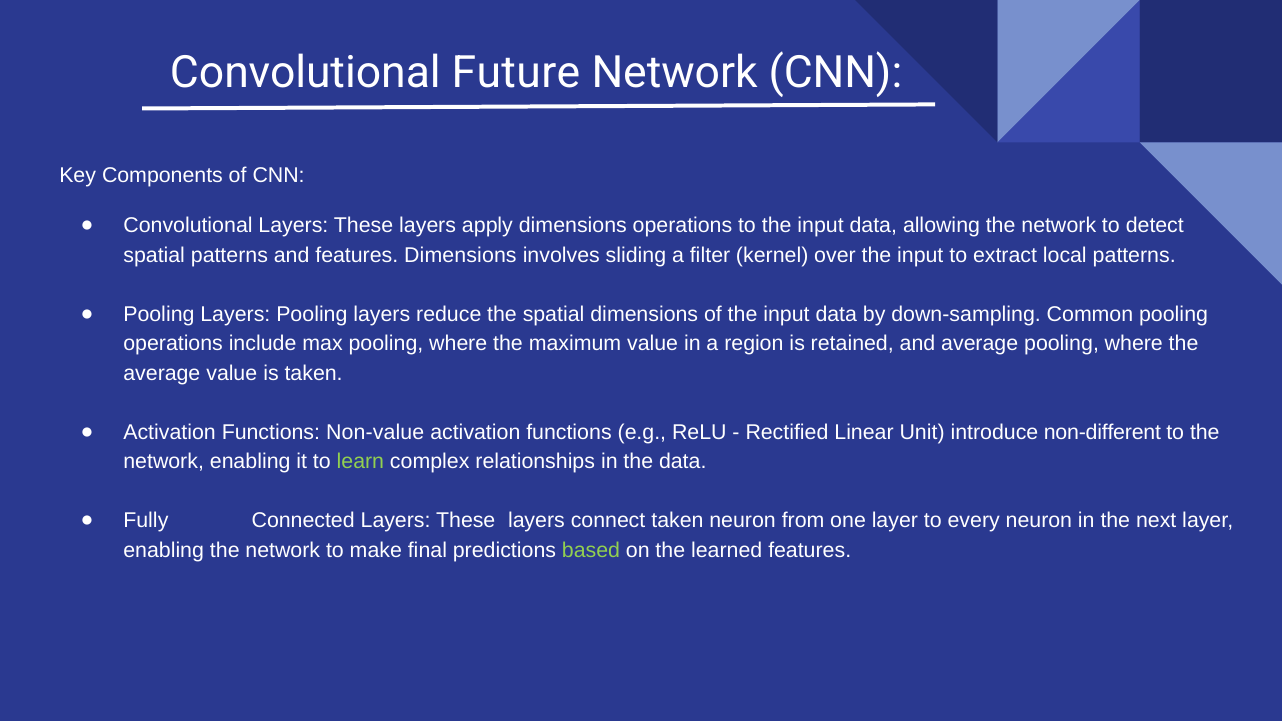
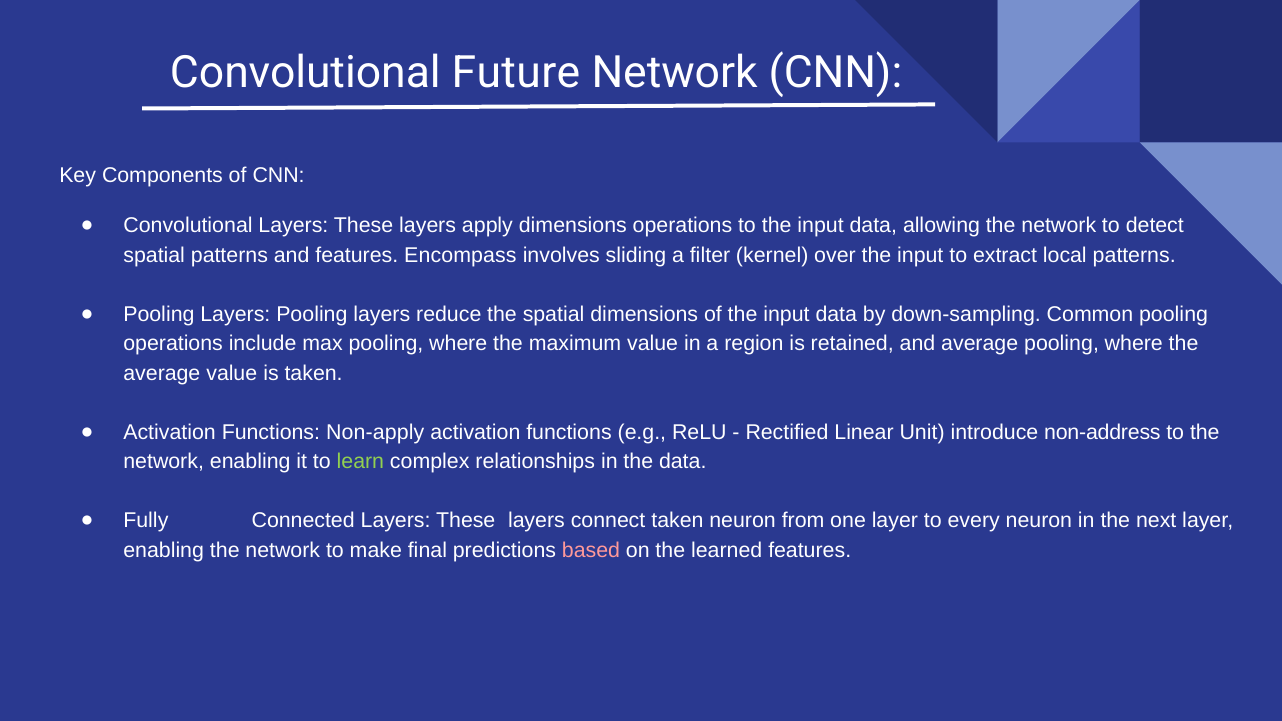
features Dimensions: Dimensions -> Encompass (460, 255)
Non-value: Non-value -> Non-apply (375, 432)
non-different: non-different -> non-address (1102, 432)
based colour: light green -> pink (591, 550)
